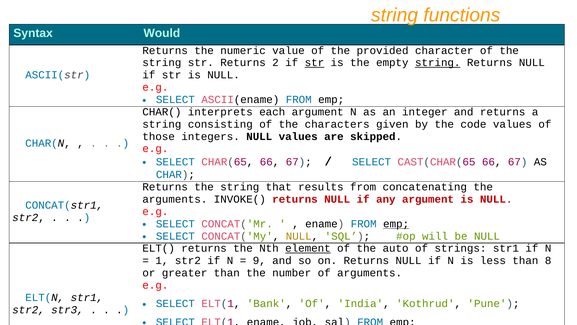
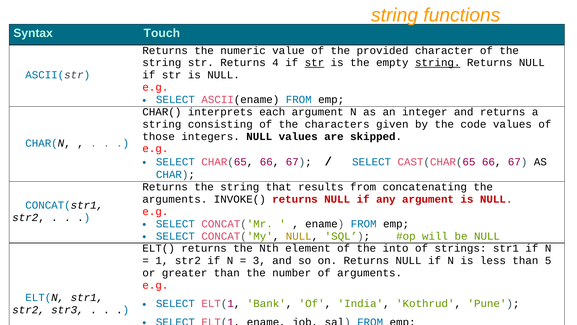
Would: Would -> Touch (162, 33)
2: 2 -> 4 (275, 63)
emp underline: present -> none (396, 224)
element underline: present -> none (308, 248)
auto: auto -> into (396, 248)
9: 9 -> 3 (259, 260)
8: 8 -> 5 (548, 260)
